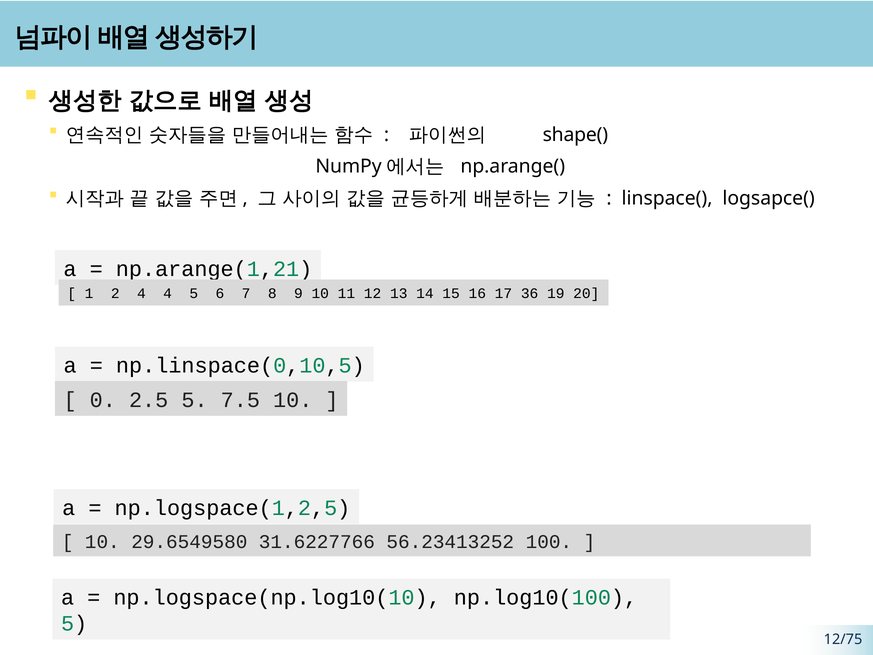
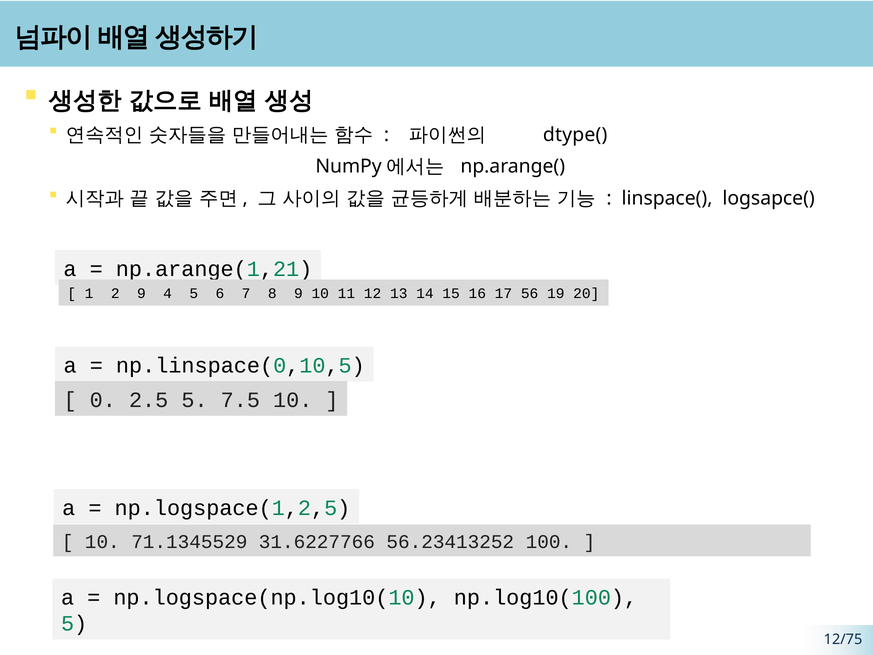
shape(: shape( -> dtype( (575, 135)
2 4: 4 -> 9 (141, 293)
36: 36 -> 56 (530, 293)
29.6549580: 29.6549580 -> 71.1345529 (189, 542)
